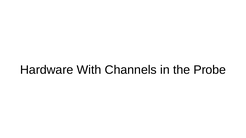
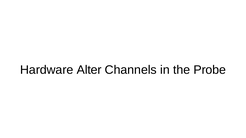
With: With -> Alter (89, 70)
